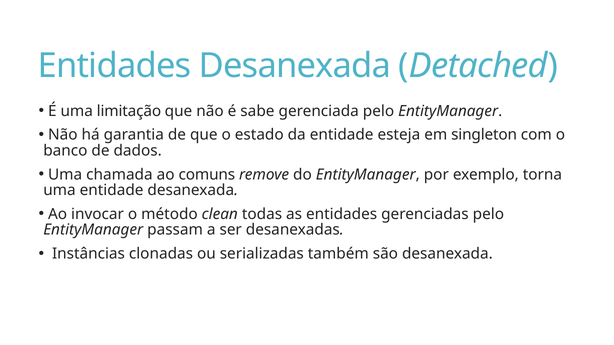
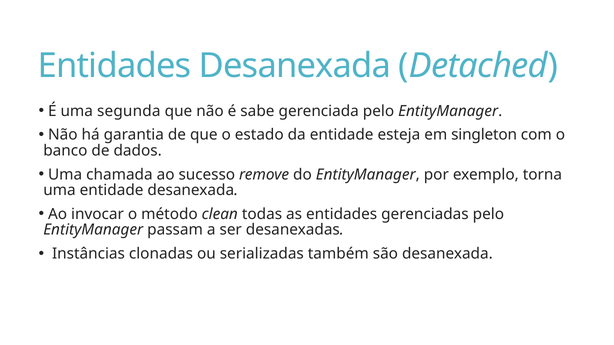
limitação: limitação -> segunda (129, 111)
comuns: comuns -> sucesso (207, 175)
